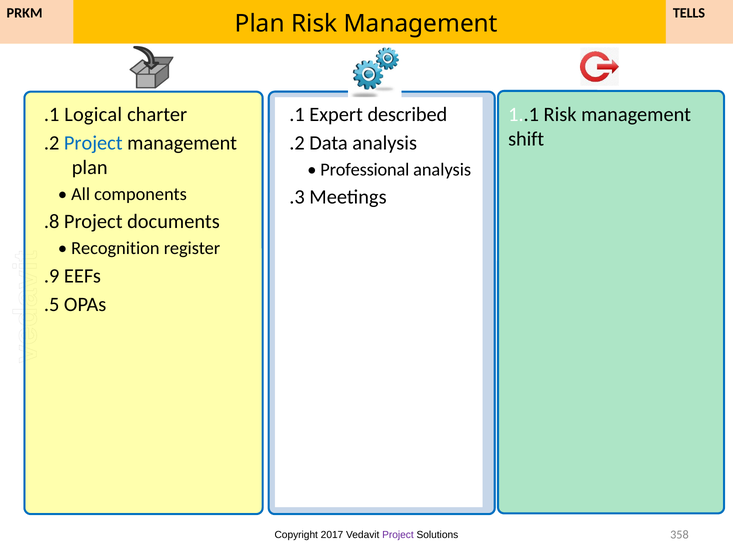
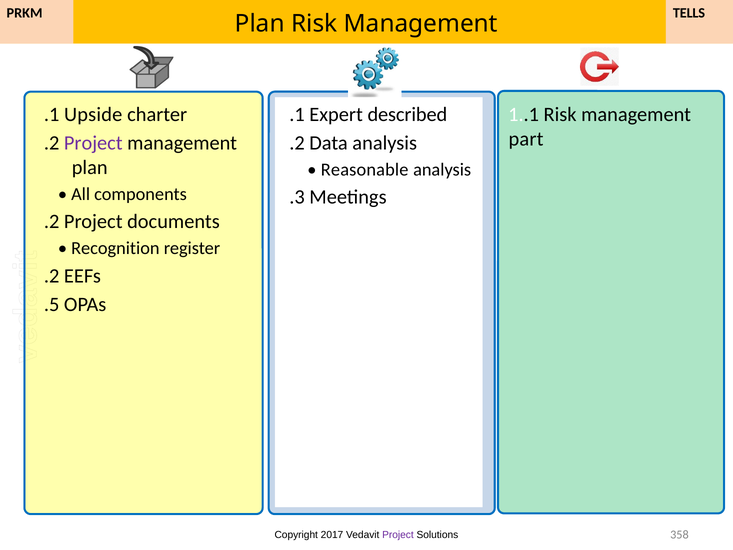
Logical: Logical -> Upside (93, 114)
shift: shift -> part (526, 139)
Project colour: blue -> purple (93, 143)
Professional: Professional -> Reasonable (365, 170)
.8: .8 -> .2 (52, 222)
.9: .9 -> .2 (52, 276)
